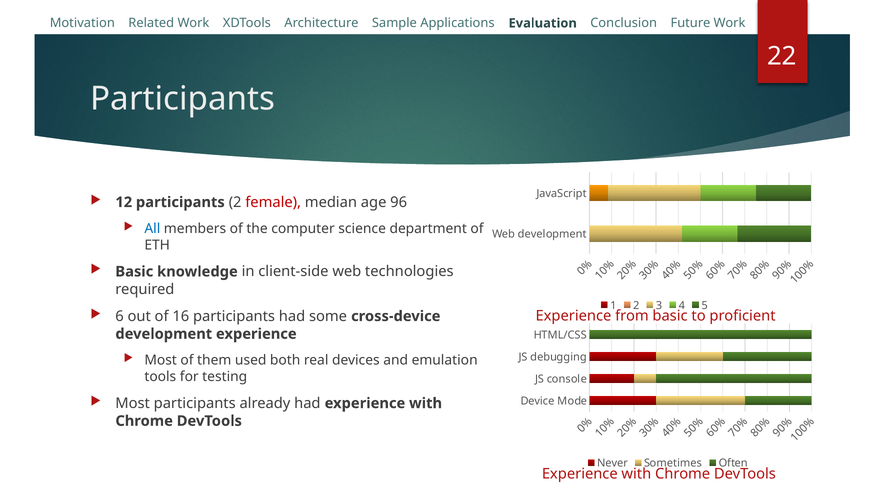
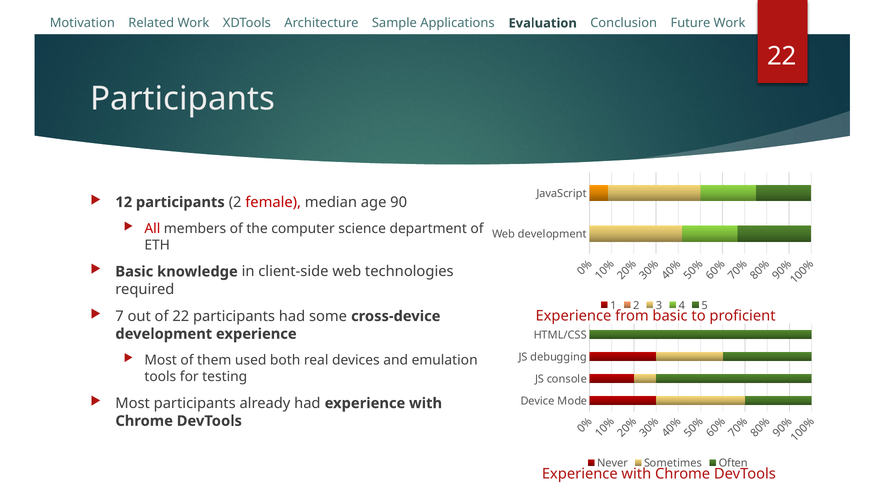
96: 96 -> 90 (399, 202)
All colour: blue -> red (152, 228)
6: 6 -> 7 (120, 316)
of 16: 16 -> 22 (181, 316)
